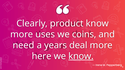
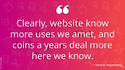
product: product -> website (67, 24)
coins: coins -> amet (84, 34)
need: need -> coins (24, 45)
know underline: present -> none (81, 56)
